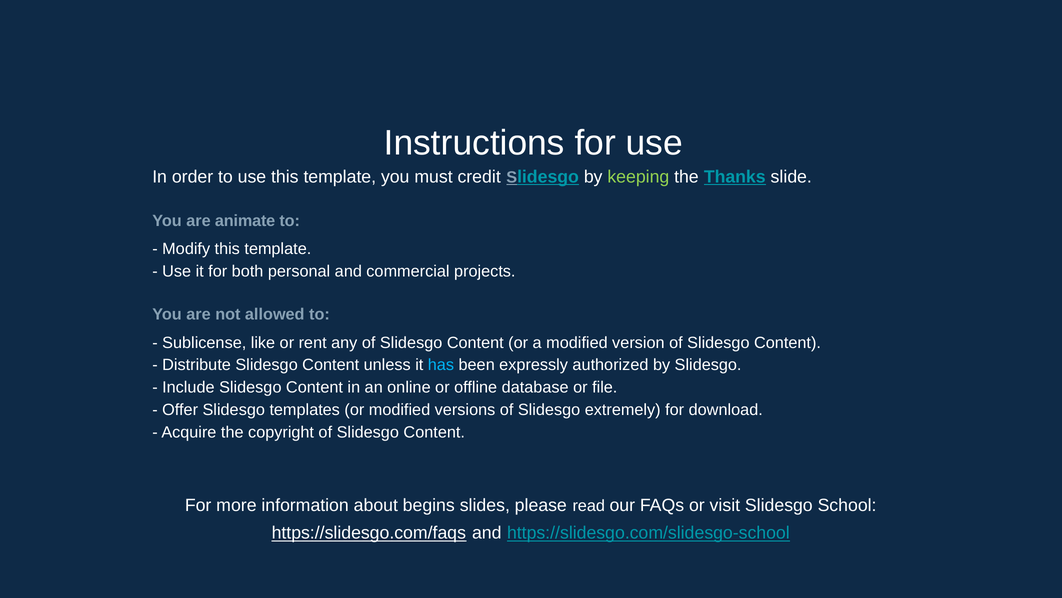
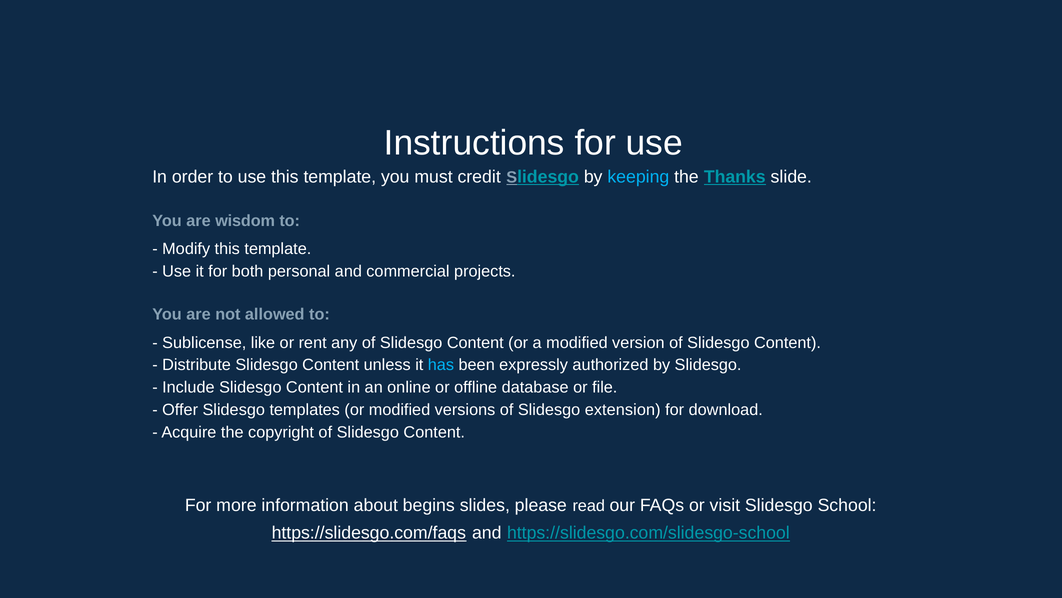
keeping colour: light green -> light blue (638, 177)
animate: animate -> wisdom (245, 220)
extremely: extremely -> extension (623, 409)
